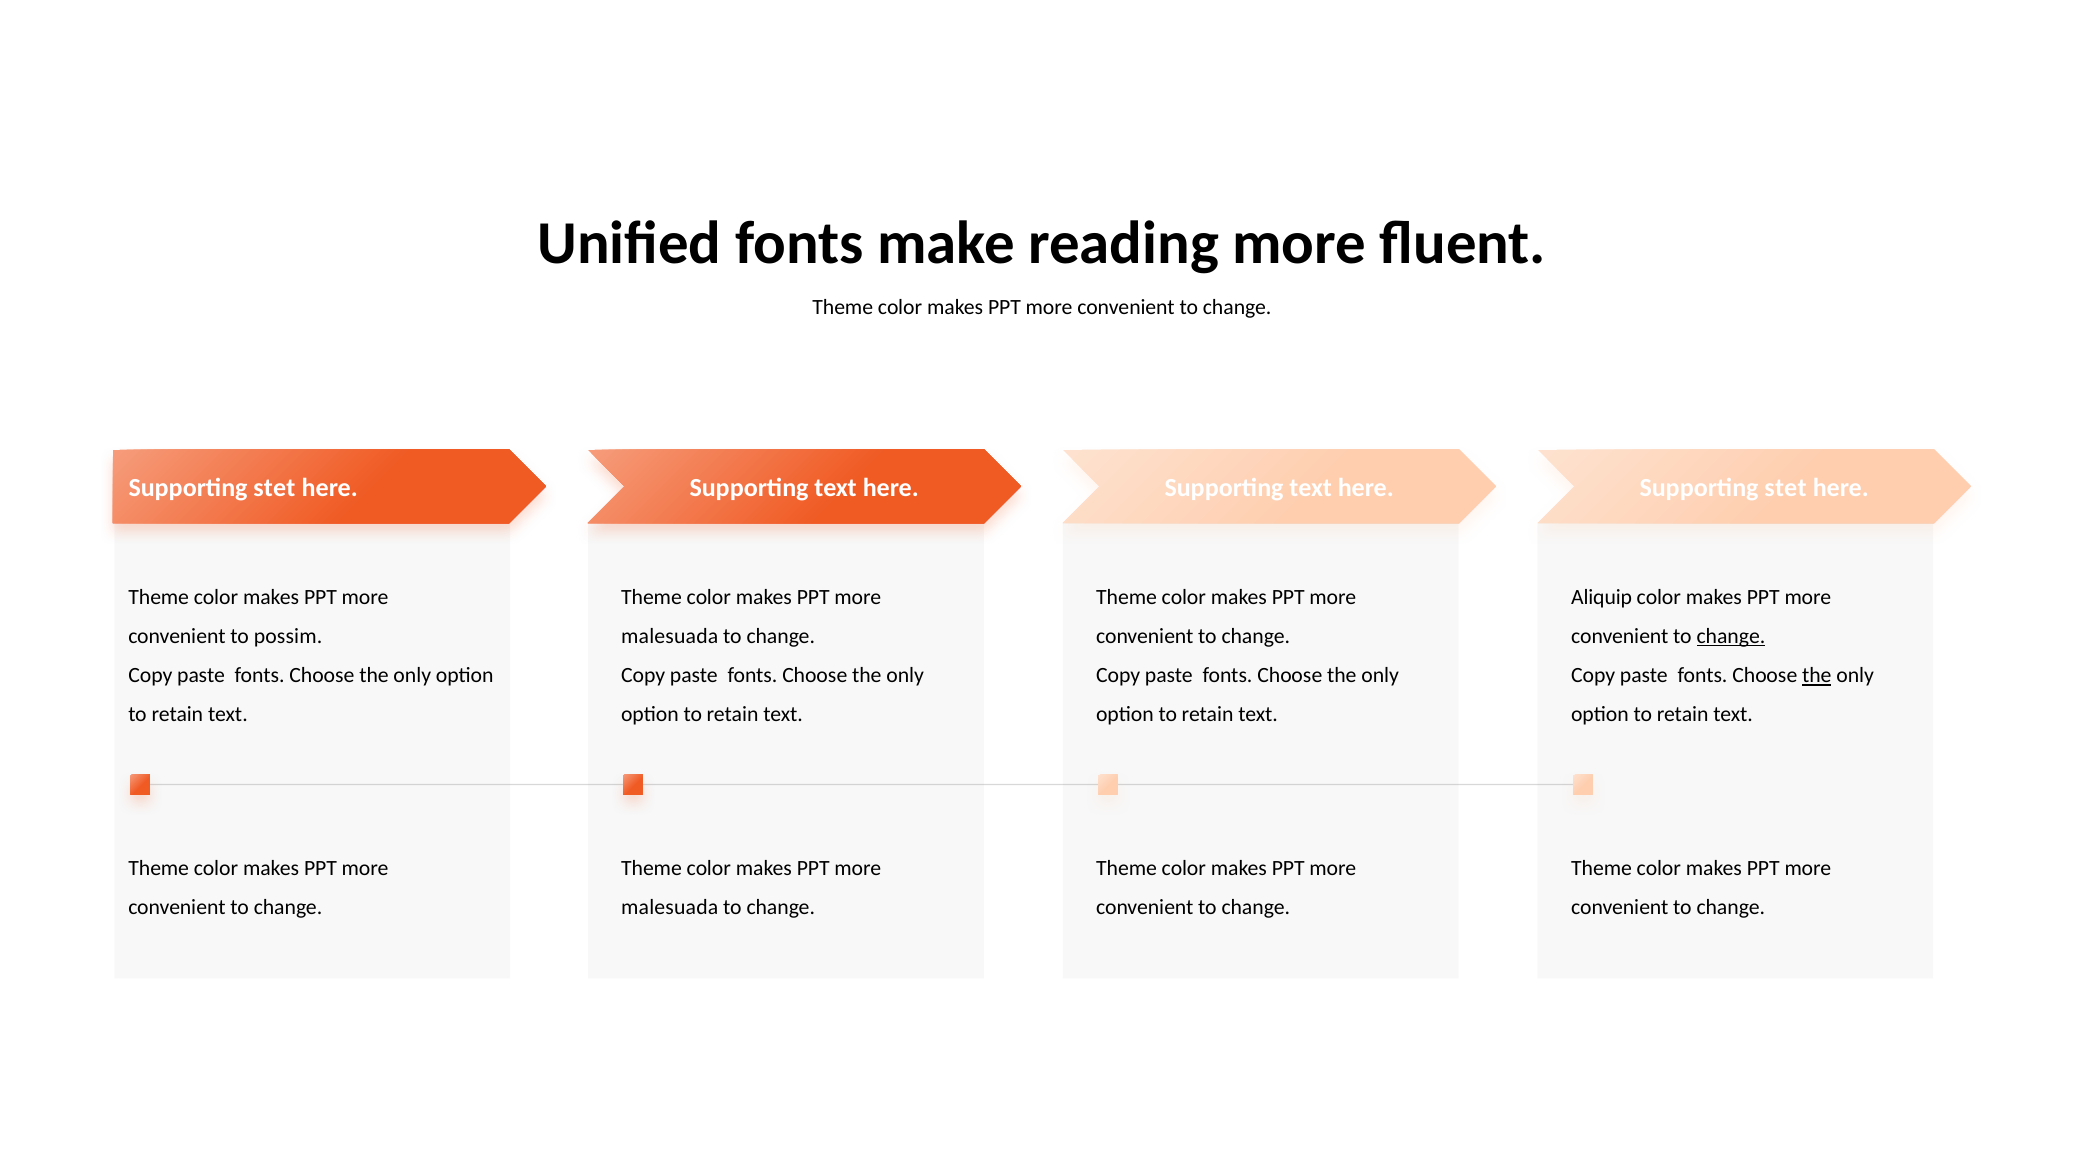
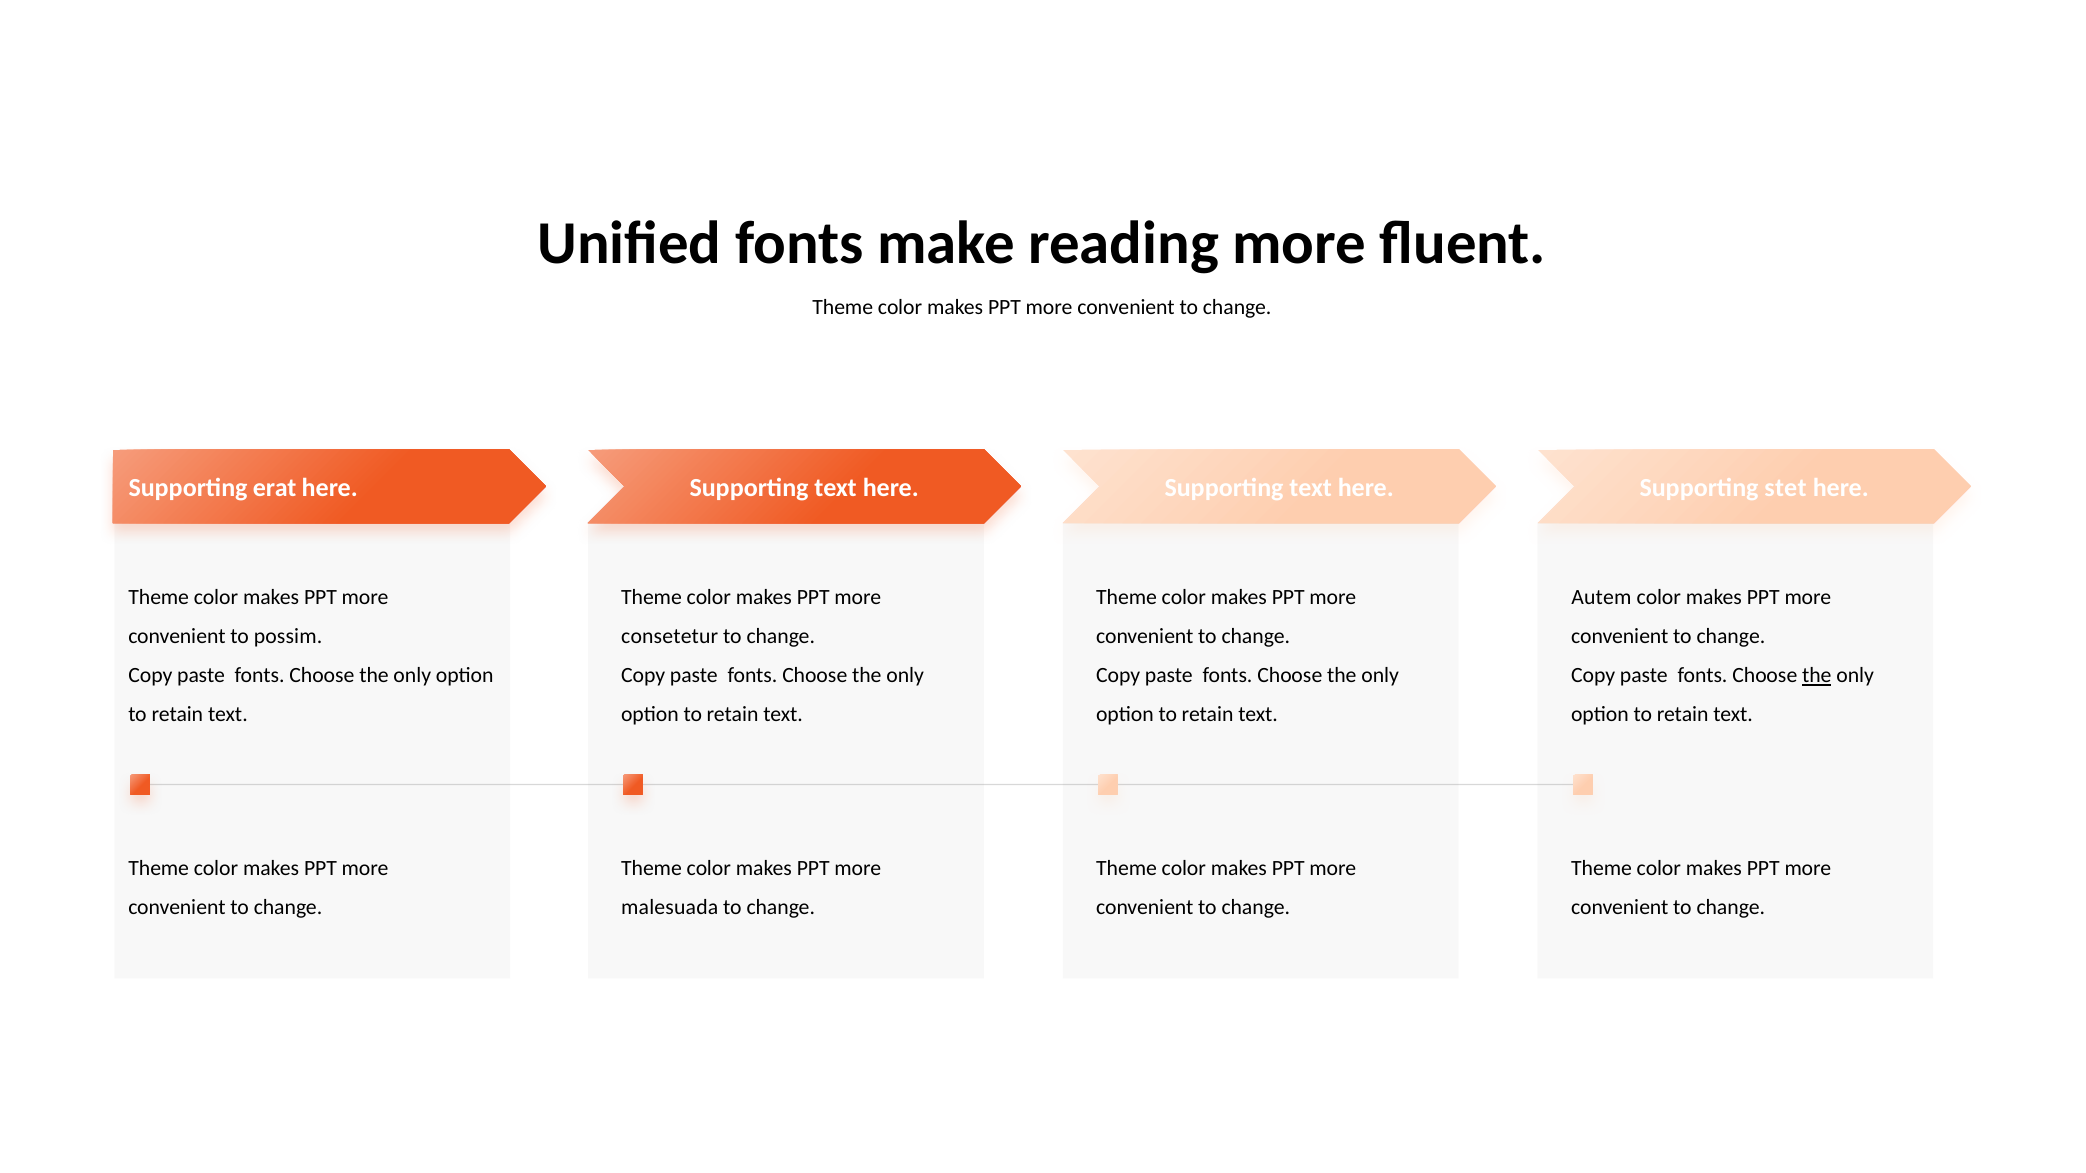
stet: stet -> erat (275, 488)
Aliquip: Aliquip -> Autem (1601, 597)
malesuada: malesuada -> consetetur (670, 637)
change underline: present -> none (1731, 637)
